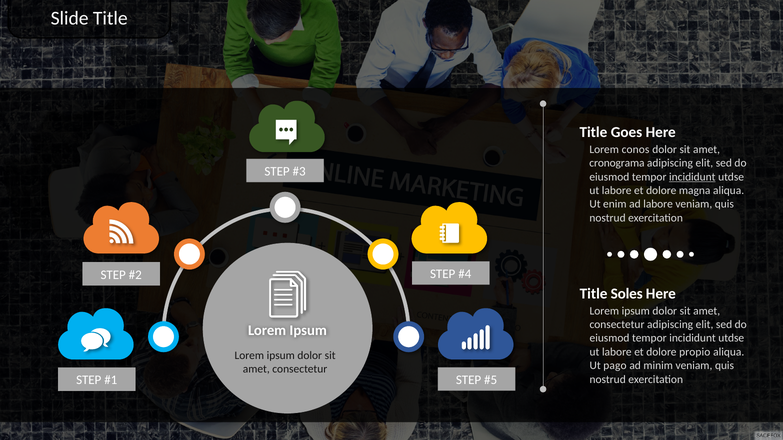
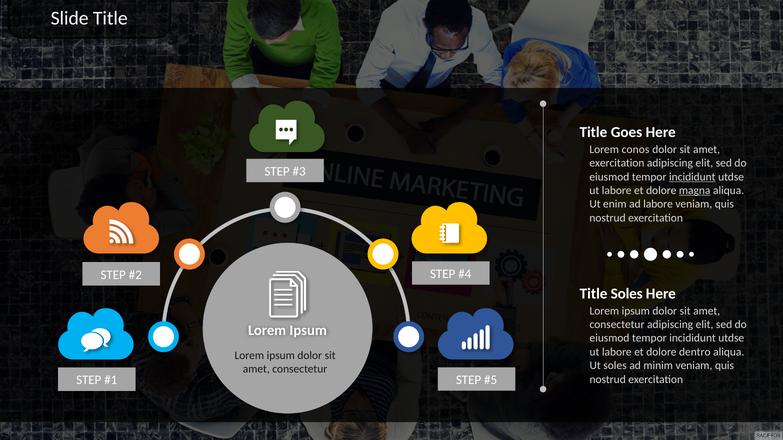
cronograma: cronograma -> exercitation (617, 163)
magna underline: none -> present (695, 191)
propio: propio -> dentro (695, 352)
Ut pago: pago -> soles (615, 366)
